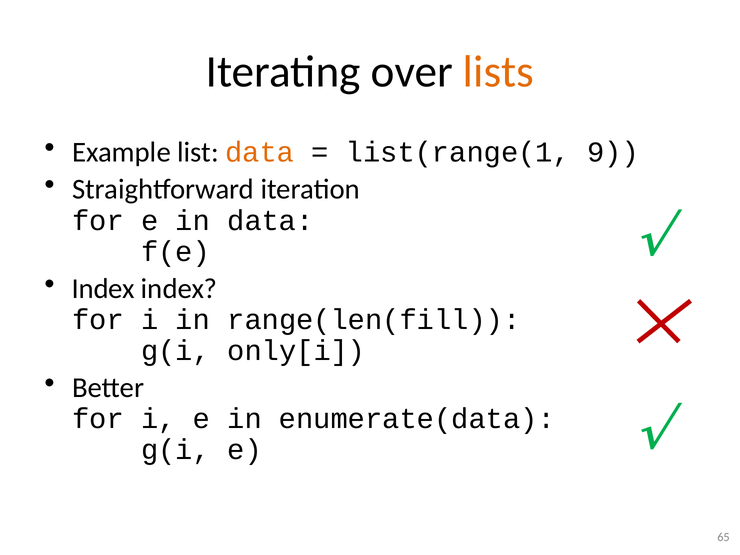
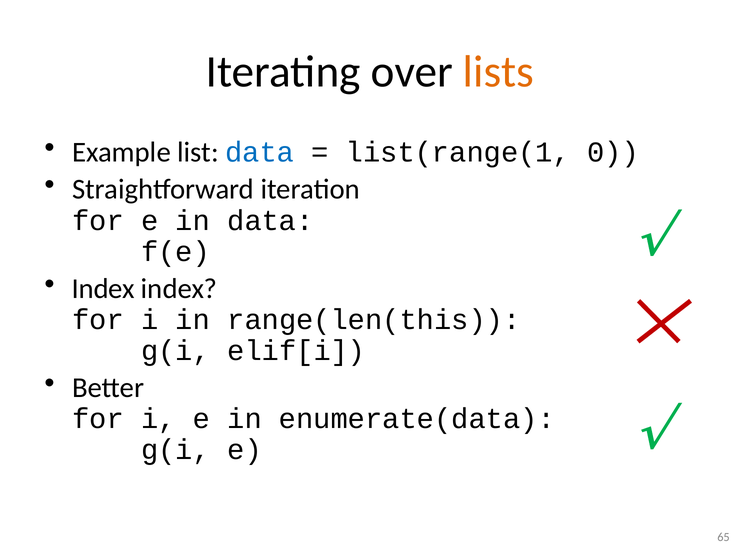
data colour: orange -> blue (260, 152)
9: 9 -> 0 (613, 152)
range(len(fill: range(len(fill -> range(len(this (374, 320)
only[i: only[i -> elif[i (296, 351)
